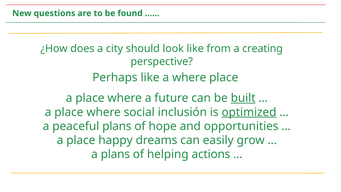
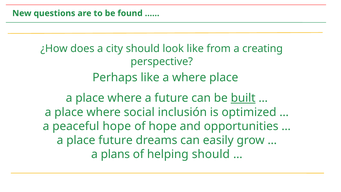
optimized underline: present -> none (249, 112)
peaceful plans: plans -> hope (117, 126)
place happy: happy -> future (116, 140)
helping actions: actions -> should (211, 154)
